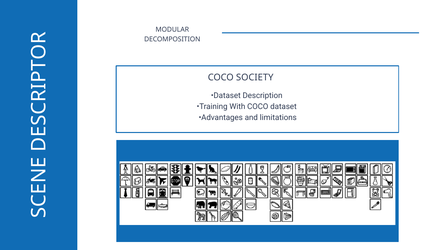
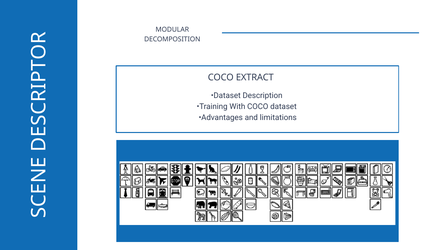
SOCIETY: SOCIETY -> EXTRACT (255, 77)
